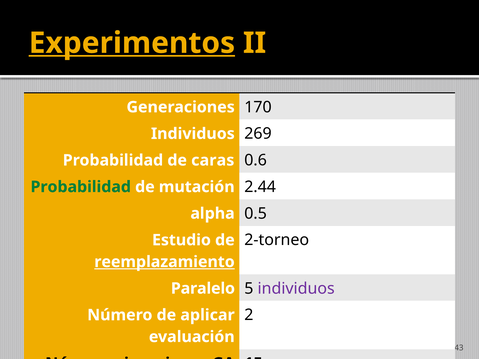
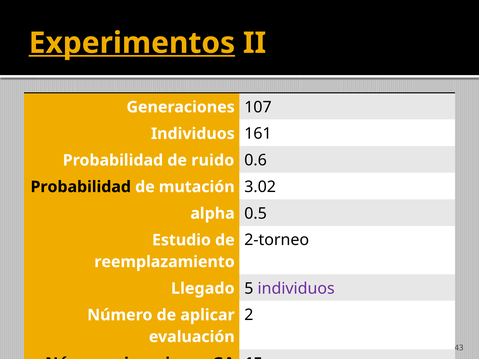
170: 170 -> 107 (258, 107)
269: 269 -> 161 (258, 134)
caras: caras -> ruido (213, 160)
Probabilidad colour: green -> black (81, 187)
2.44: 2.44 -> 3.02 (260, 187)
reemplazamiento underline: present -> none (165, 262)
Paralelo: Paralelo -> Llegado (203, 289)
